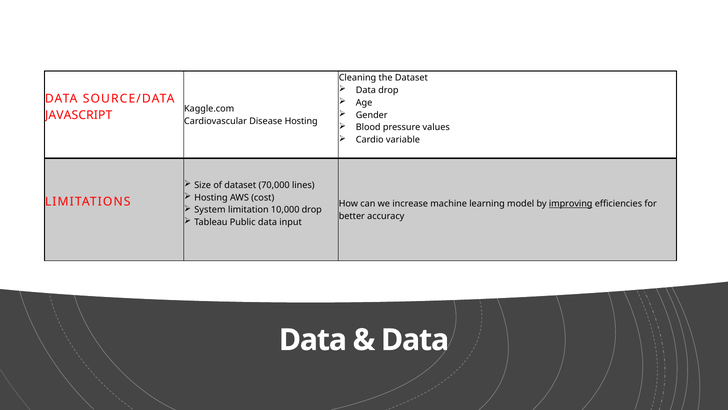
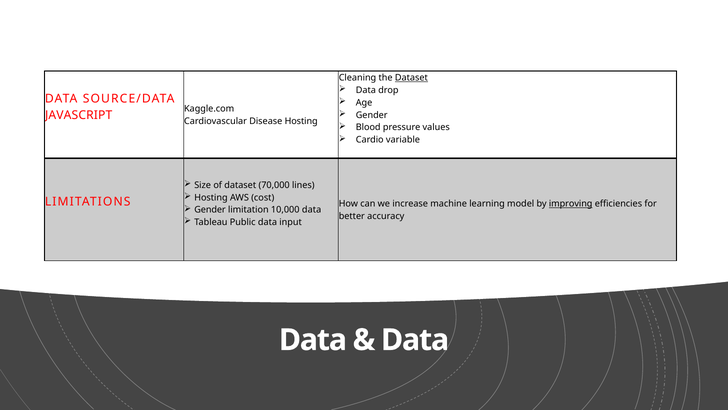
Dataset underline: none -> present (411, 78)
System: System -> Gender (210, 210)
10,000 drop: drop -> data (312, 210)
